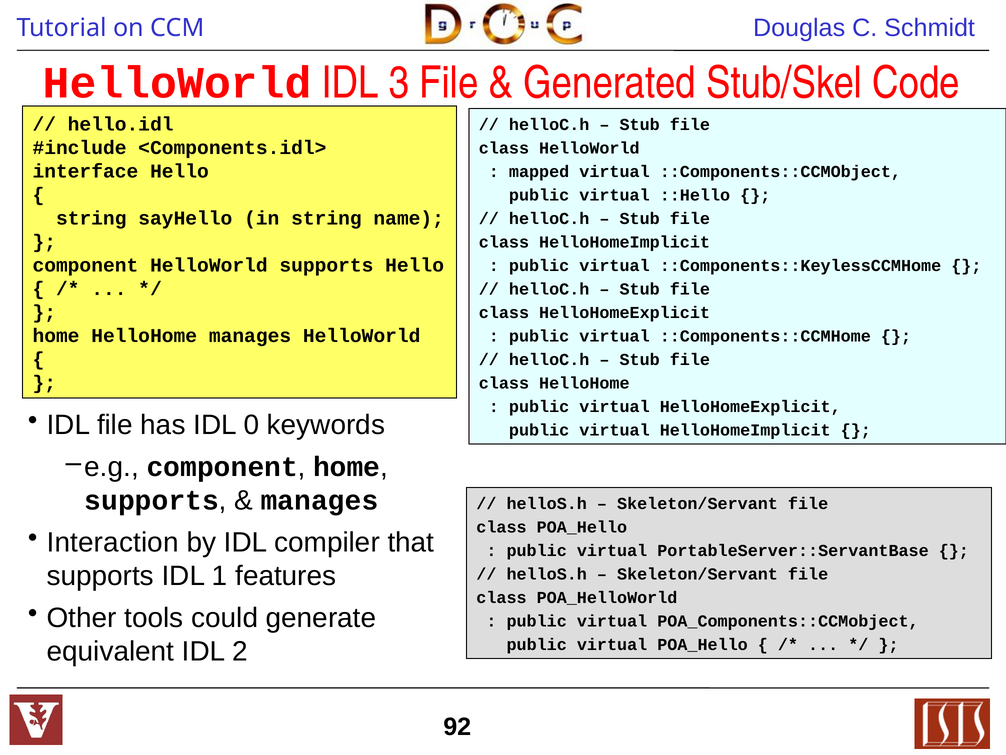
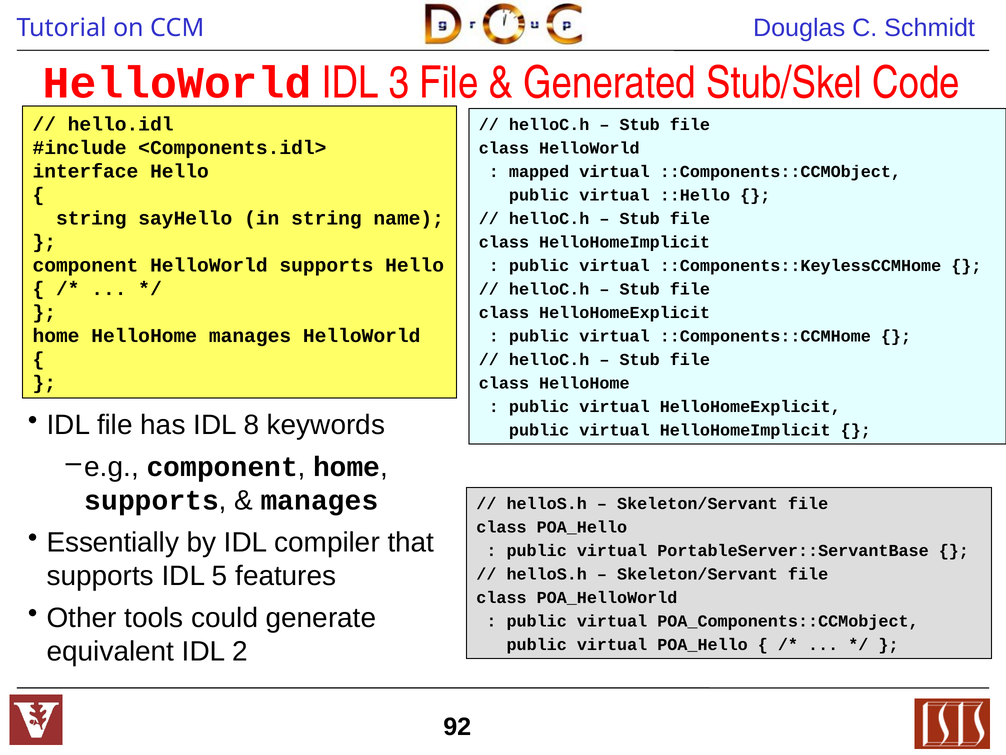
0: 0 -> 8 (251, 425)
Interaction: Interaction -> Essentially (113, 542)
1: 1 -> 5 (220, 576)
